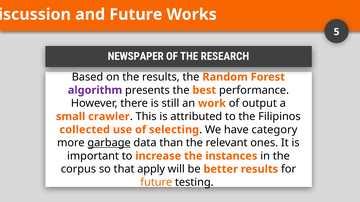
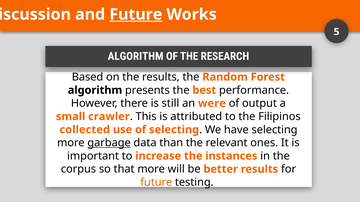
Future underline: none -> present (136, 14)
NEWSPAPER: NEWSPAPER -> ALGORITHM (136, 56)
algorithm colour: purple -> black (95, 90)
work: work -> were (212, 104)
have category: category -> selecting (275, 130)
that apply: apply -> more (151, 170)
